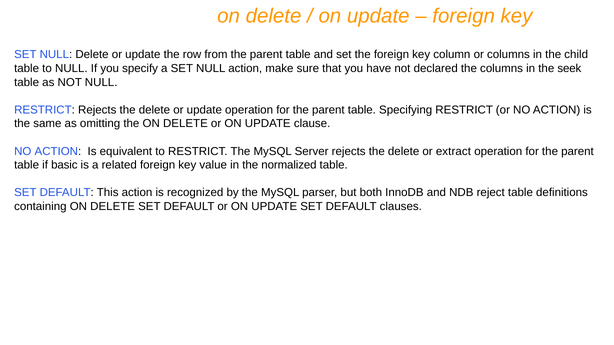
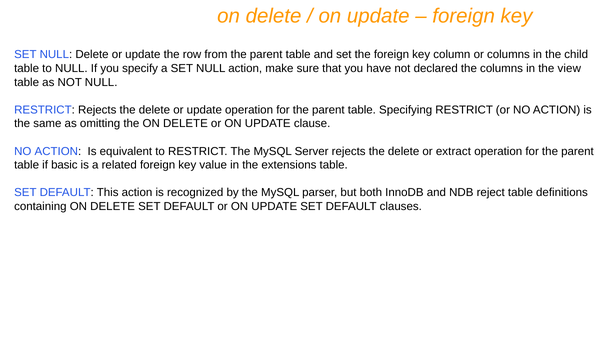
seek: seek -> view (569, 68)
normalized: normalized -> extensions (289, 165)
